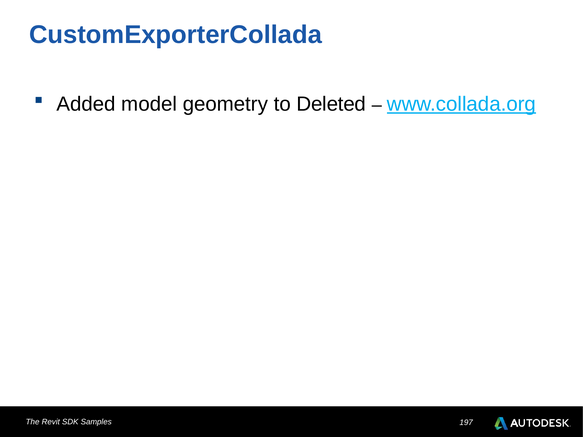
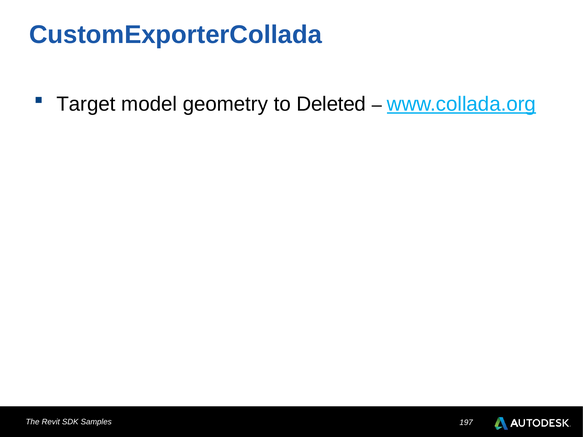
Added: Added -> Target (86, 104)
